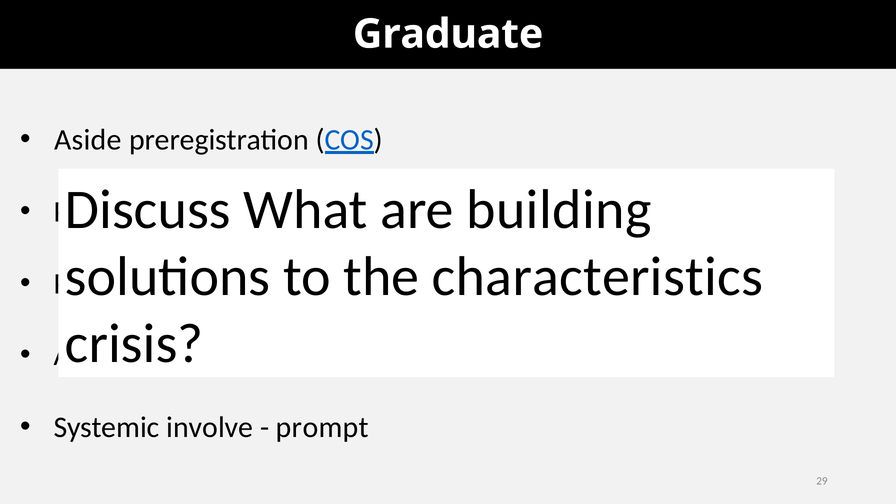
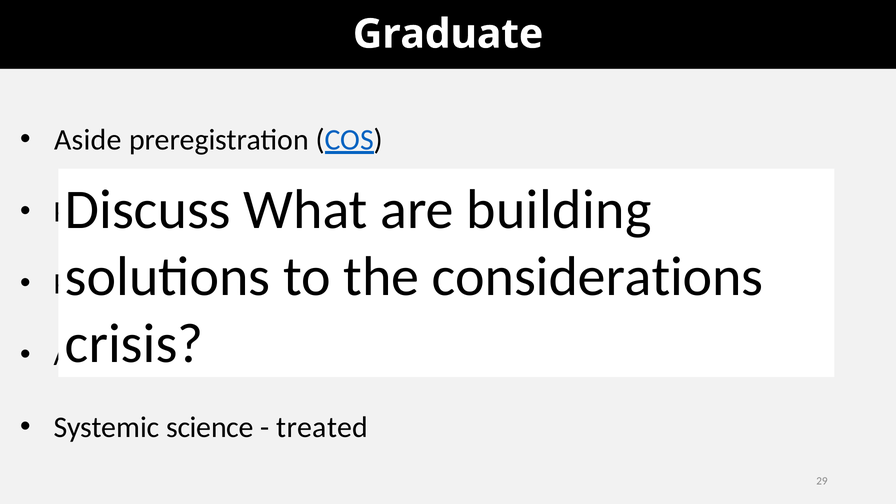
characteristics: characteristics -> considerations (598, 277)
involve: involve -> science (210, 427)
prompt: prompt -> treated (322, 427)
